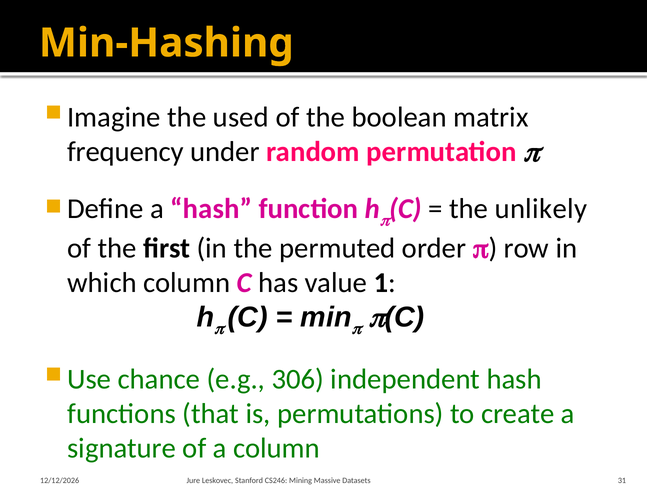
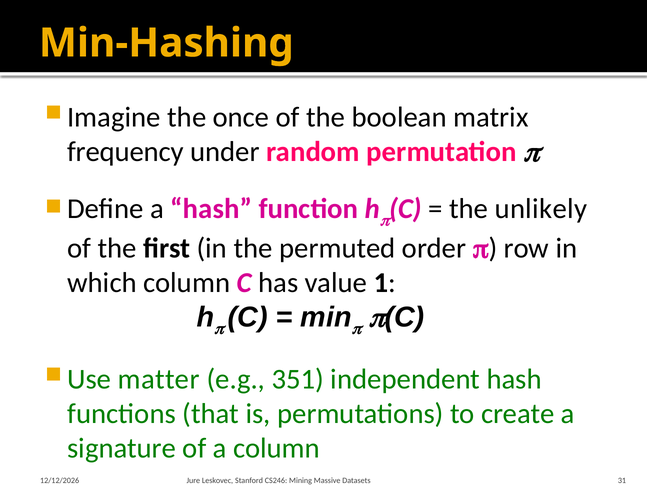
used: used -> once (241, 117)
chance: chance -> matter (159, 379)
306: 306 -> 351 (298, 379)
